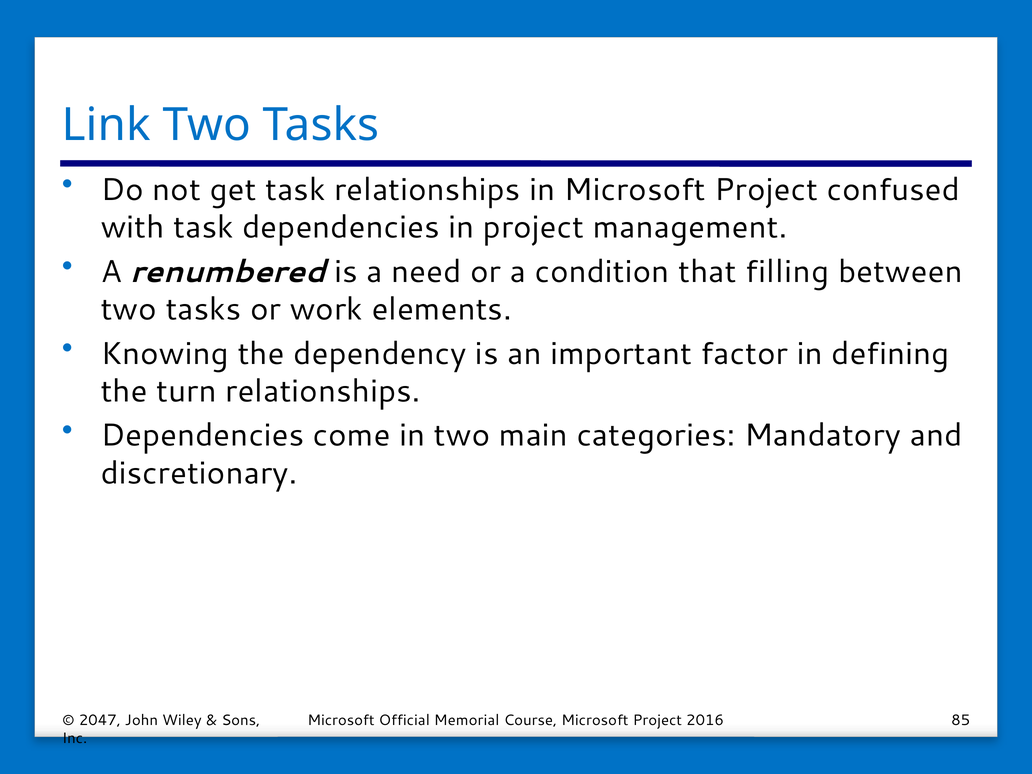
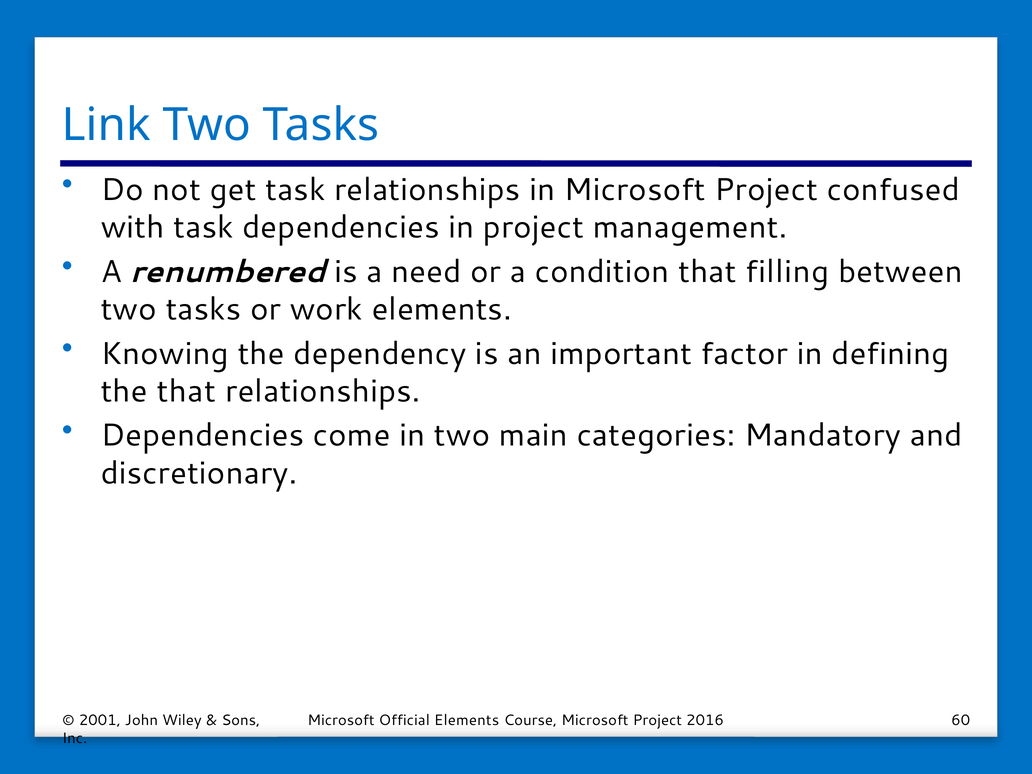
the turn: turn -> that (186, 391)
2047: 2047 -> 2001 (100, 720)
Official Memorial: Memorial -> Elements (467, 720)
85: 85 -> 60 (961, 720)
